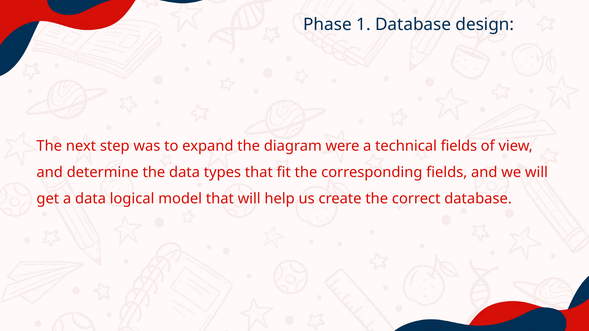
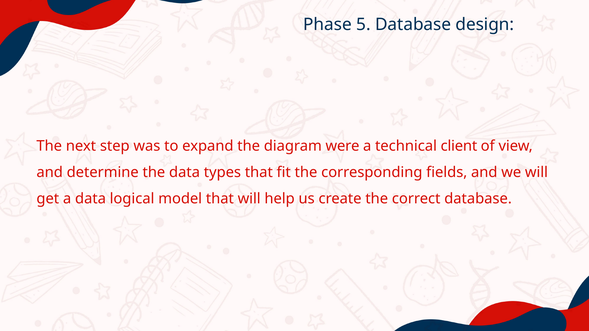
1: 1 -> 5 (363, 25)
technical fields: fields -> client (459, 146)
